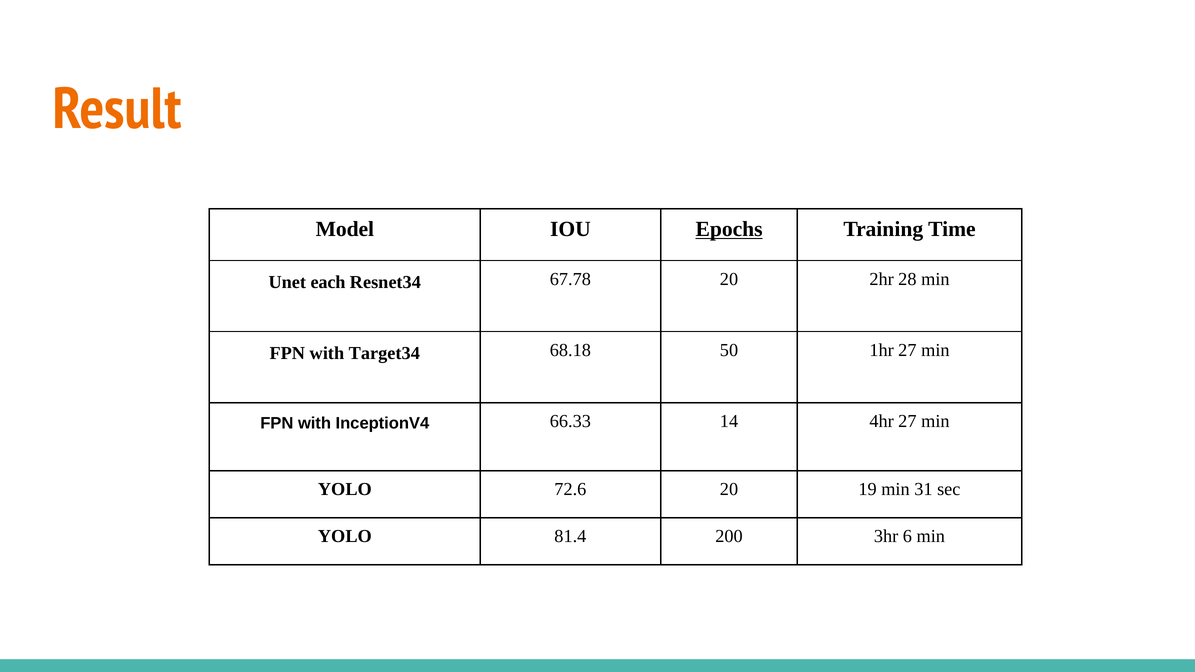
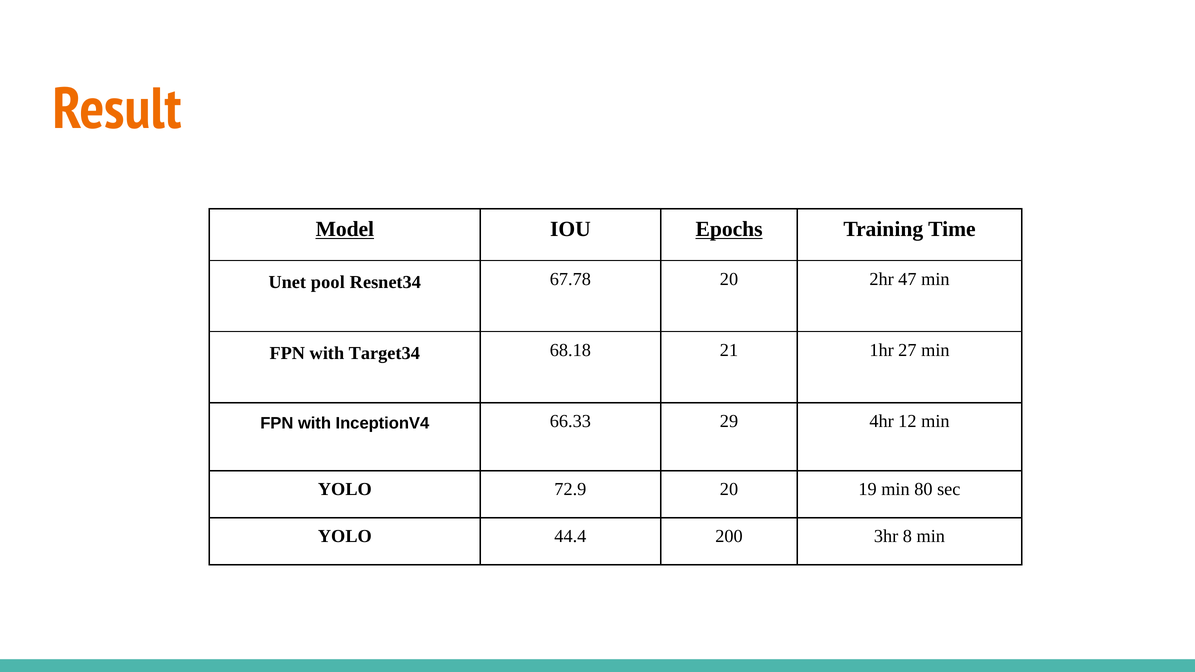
Model underline: none -> present (345, 229)
each: each -> pool (328, 282)
28: 28 -> 47 (907, 279)
50: 50 -> 21 (729, 350)
14: 14 -> 29 (729, 421)
4hr 27: 27 -> 12 (907, 421)
72.6: 72.6 -> 72.9 (570, 489)
31: 31 -> 80 (923, 489)
81.4: 81.4 -> 44.4 (570, 536)
6: 6 -> 8 (907, 536)
